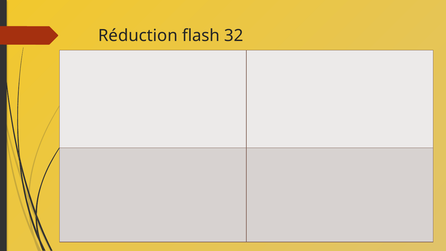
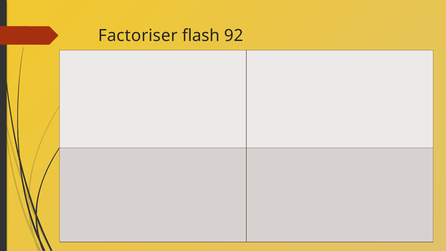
Réduction: Réduction -> Factoriser (138, 36)
32: 32 -> 92 (234, 36)
